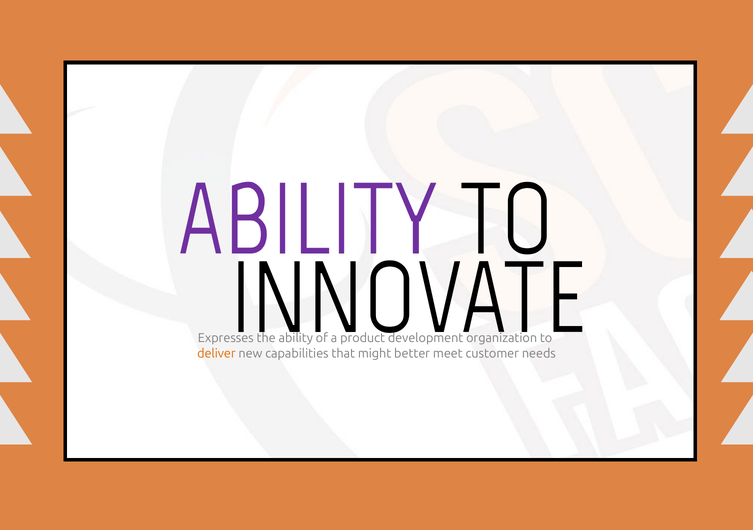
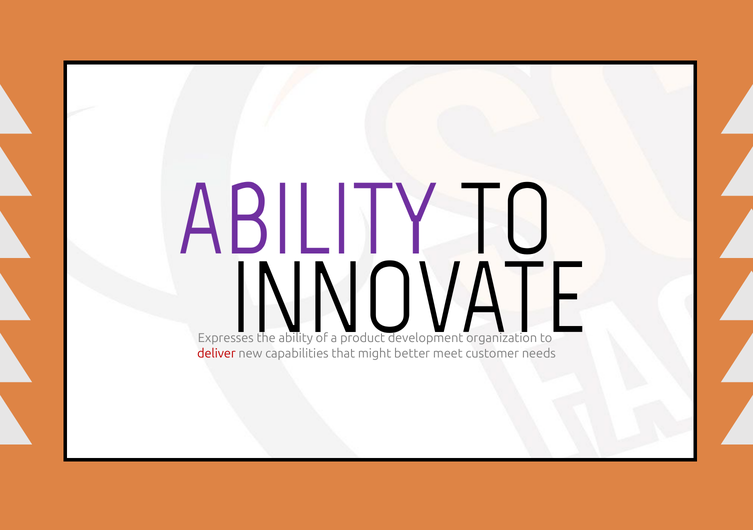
deliver colour: orange -> red (216, 354)
